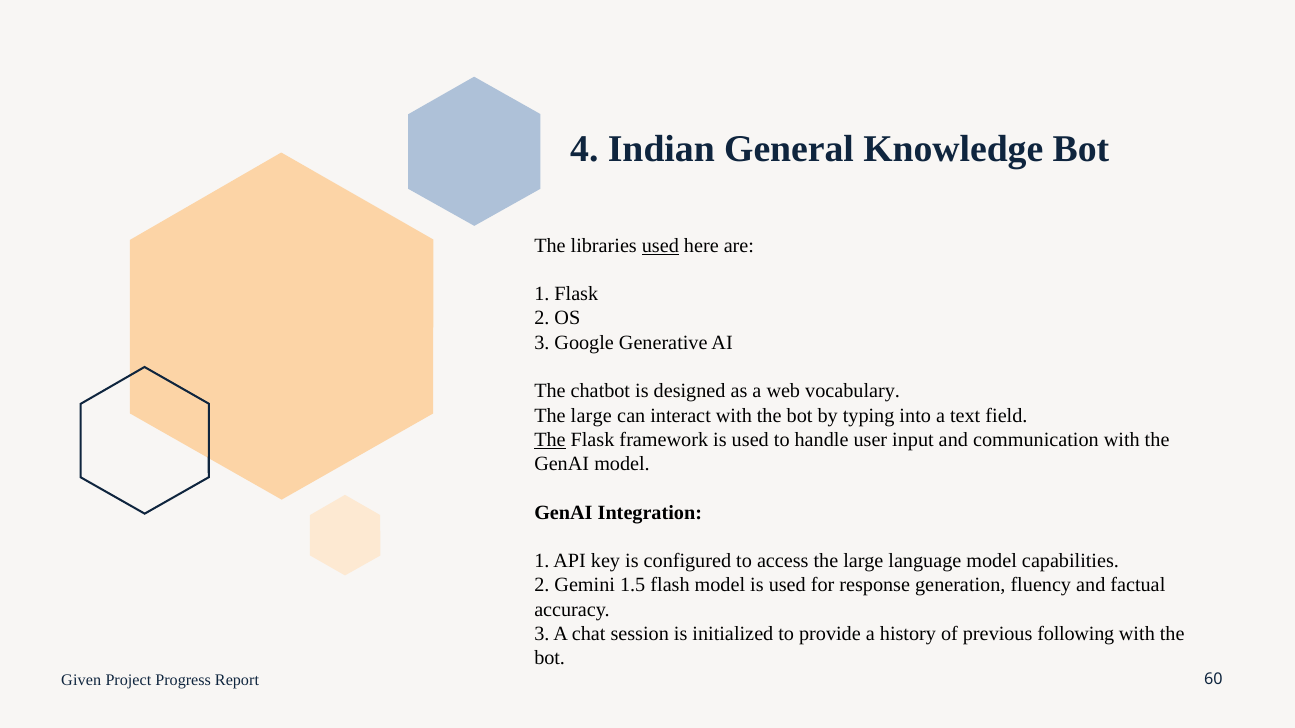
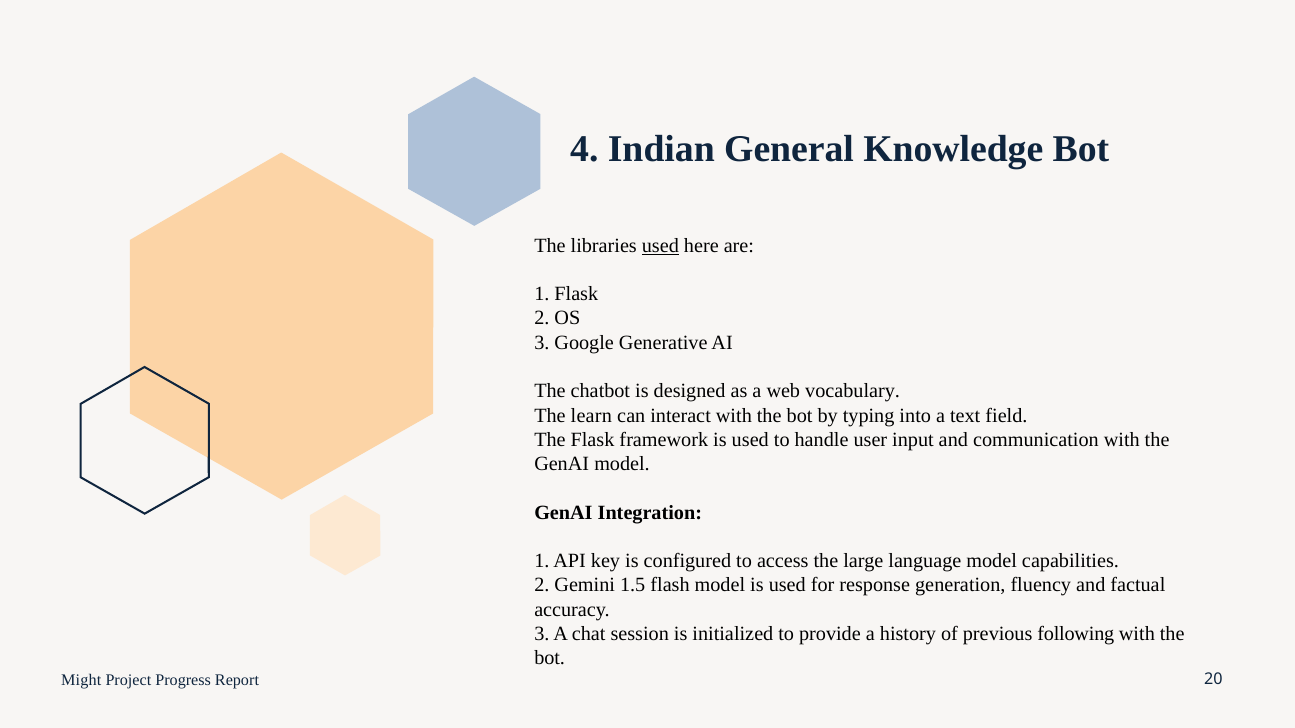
large: large -> learn (591, 416)
The underline: present -> none (550, 440)
Given: Given -> Might (81, 681)
60: 60 -> 20 (1213, 680)
